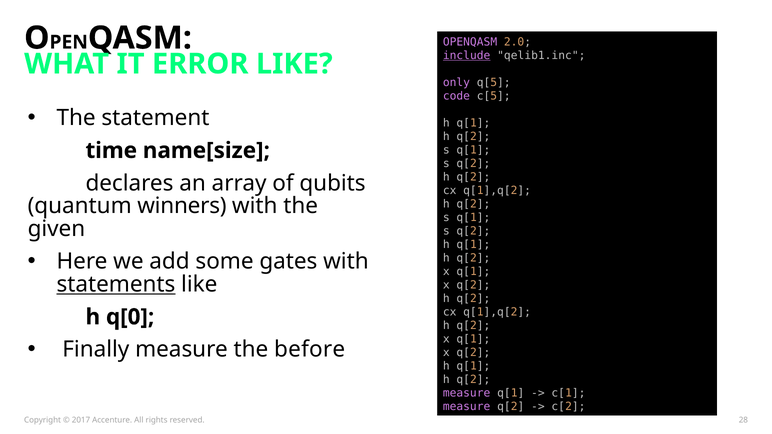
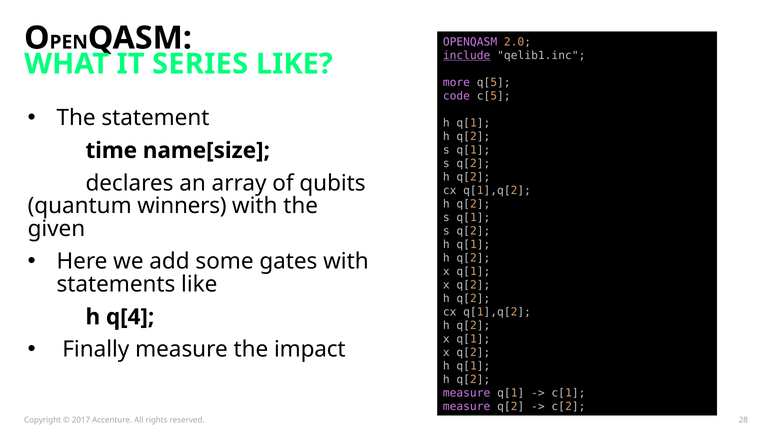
ERROR: ERROR -> SERIES (200, 64)
only: only -> more (456, 82)
statements underline: present -> none (116, 285)
q[0: q[0 -> q[4 (130, 317)
before: before -> impact (310, 350)
